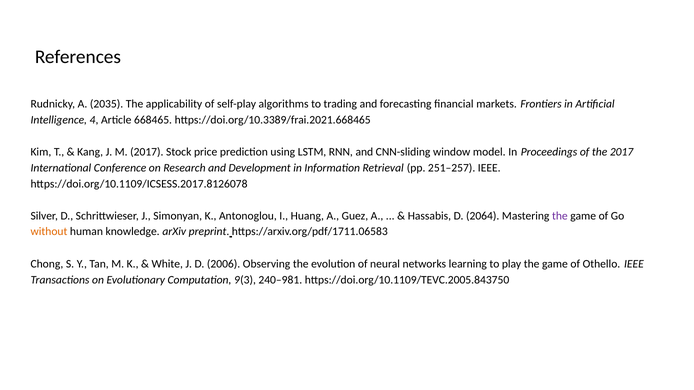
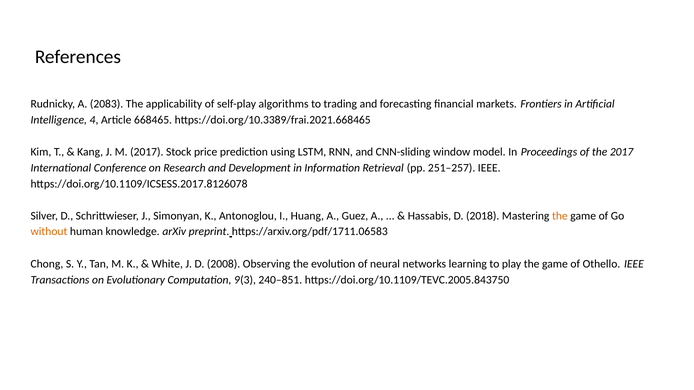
2035: 2035 -> 2083 (107, 104)
2064: 2064 -> 2018 (483, 216)
the colour: purple -> orange (560, 216)
2006: 2006 -> 2008 (224, 264)
240–981: 240–981 -> 240–851 (280, 280)
